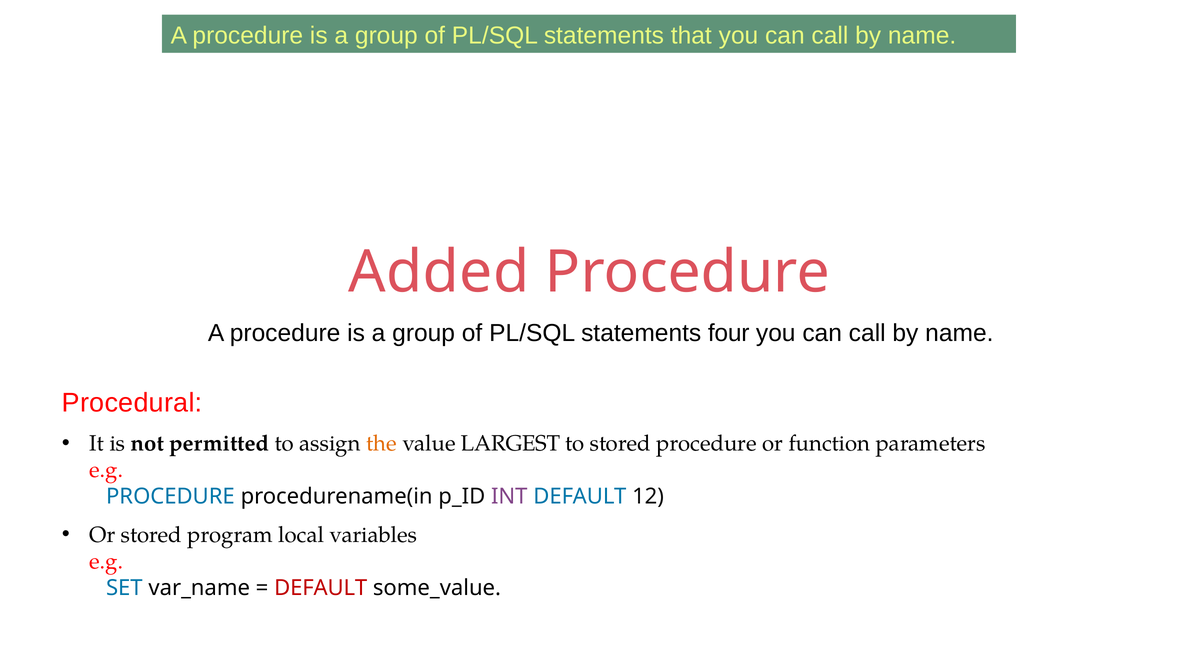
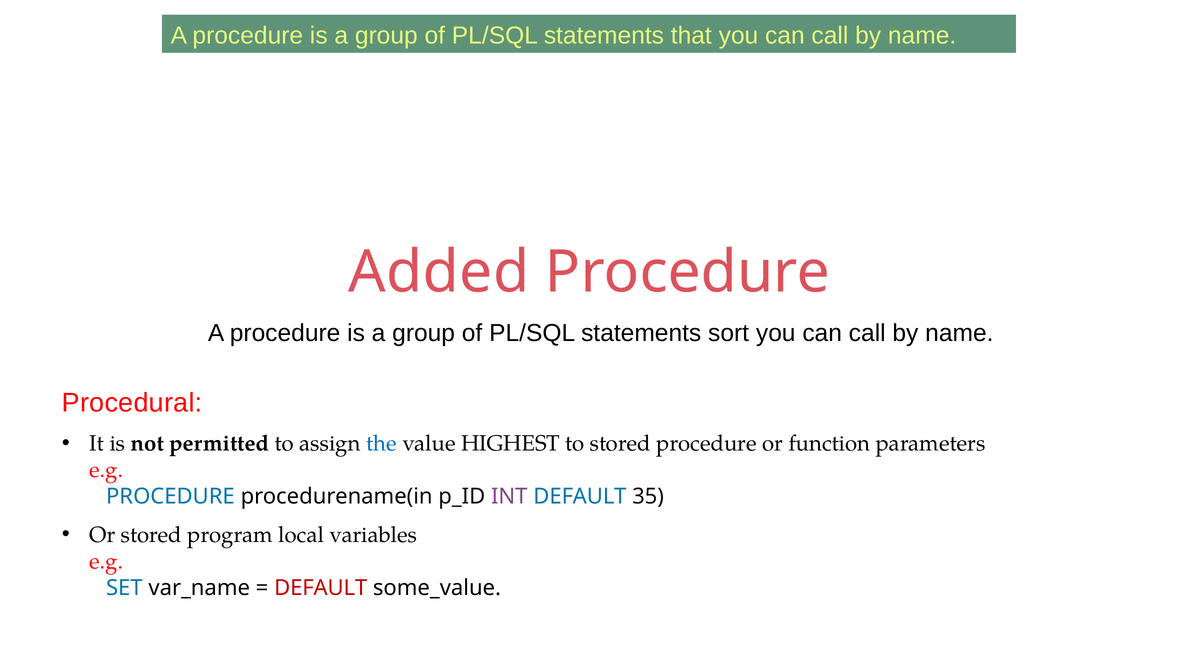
four: four -> sort (729, 333)
the colour: orange -> blue (382, 443)
LARGEST: LARGEST -> HIGHEST (511, 443)
12: 12 -> 35 (648, 496)
